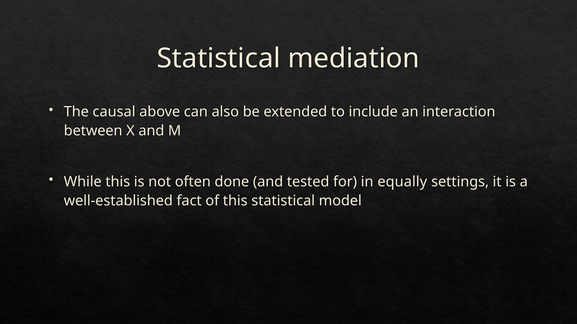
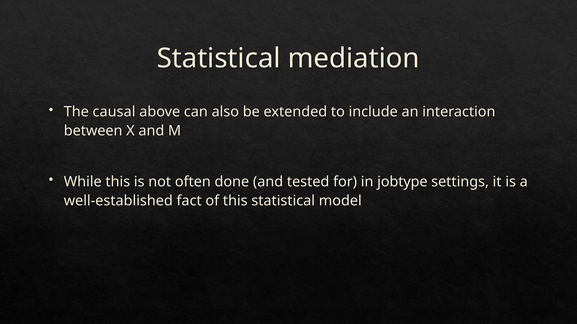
equally: equally -> jobtype (402, 182)
